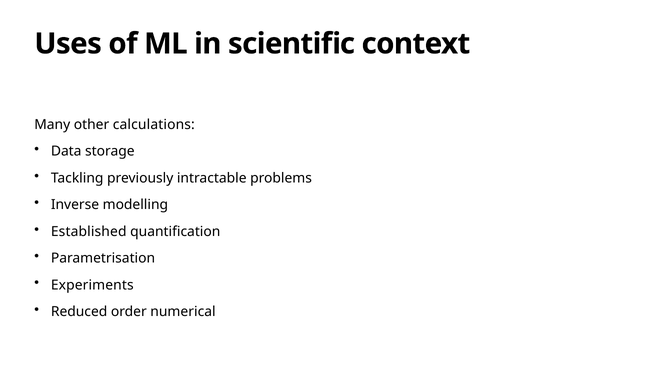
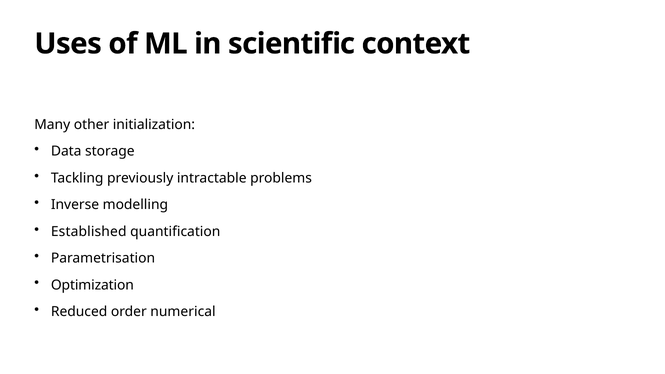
calculations: calculations -> initialization (154, 125)
Experiments: Experiments -> Optimization (92, 285)
